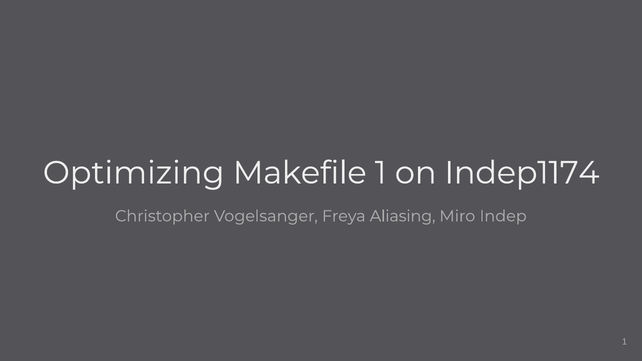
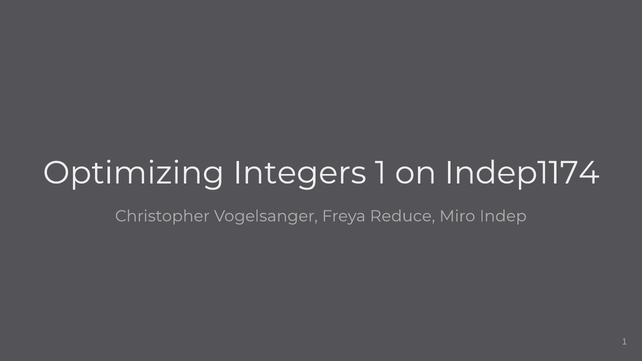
Makefile: Makefile -> Integers (300, 173)
Aliasing: Aliasing -> Reduce (402, 216)
